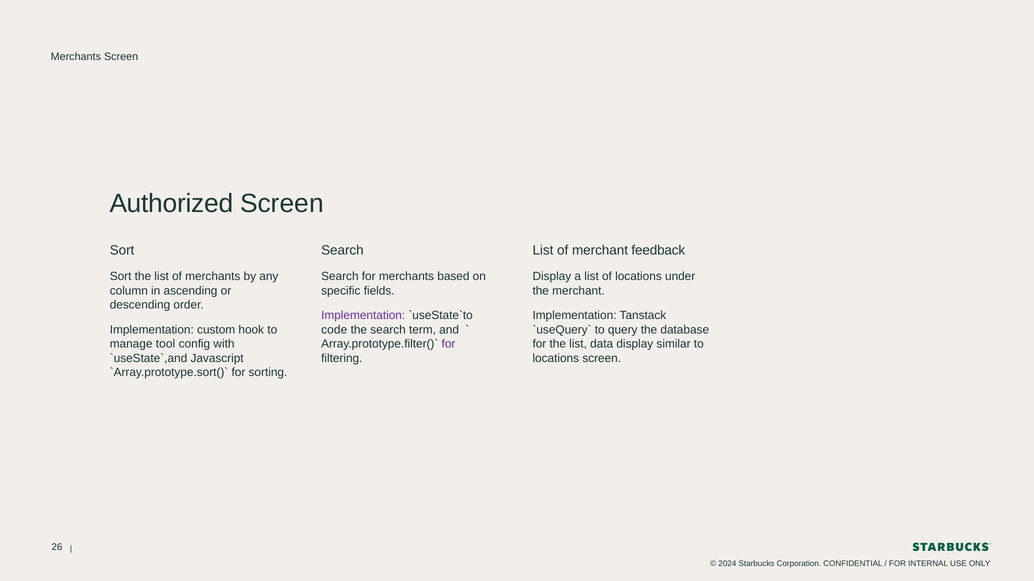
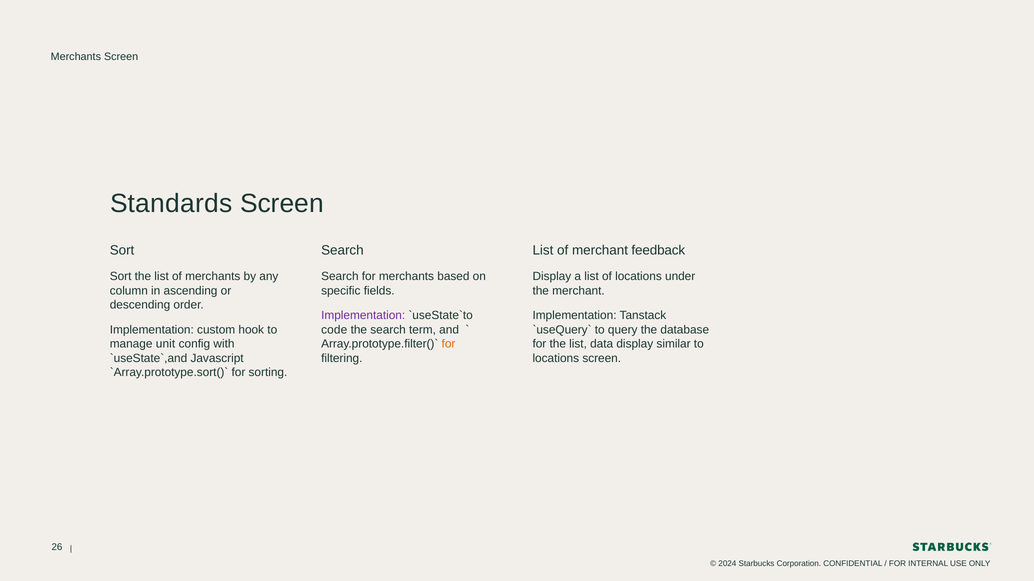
Authorized: Authorized -> Standards (171, 204)
tool: tool -> unit (166, 344)
for colour: purple -> orange (449, 344)
